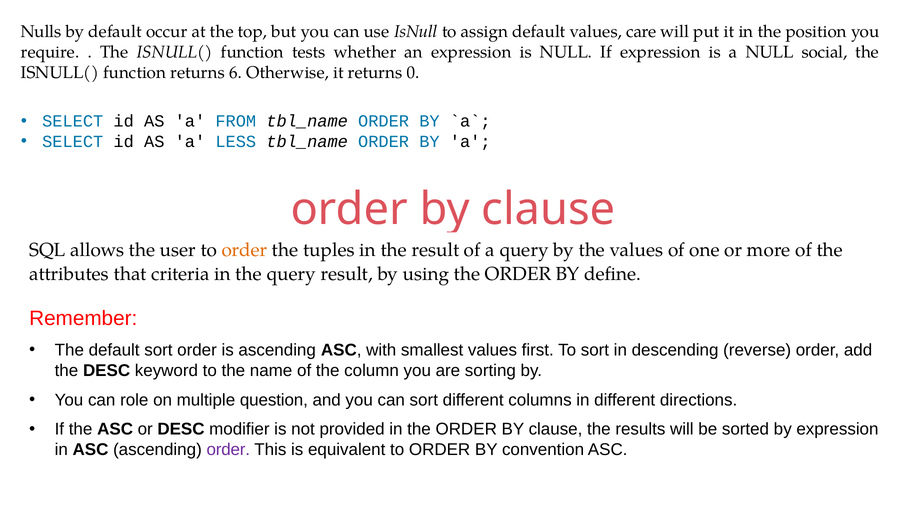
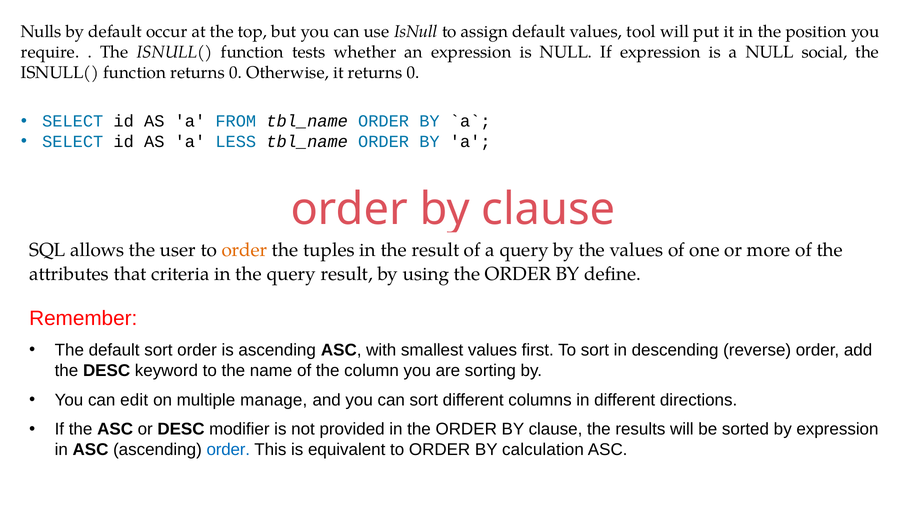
care: care -> tool (641, 32)
function returns 6: 6 -> 0 (236, 72)
role: role -> edit (134, 400)
question: question -> manage (274, 400)
order colour: purple -> blue (228, 449)
convention: convention -> calculation (543, 449)
